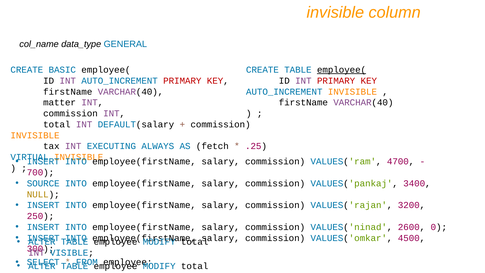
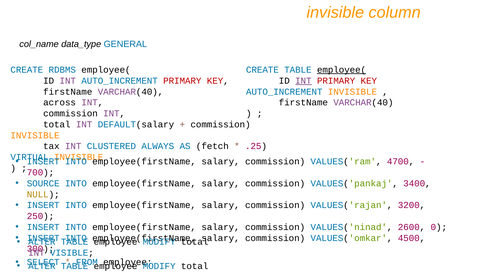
BASIC: BASIC -> RDBMS (62, 70)
INT underline: none -> present (303, 81)
matter: matter -> across (60, 103)
EXECUTING: EXECUTING -> CLUSTERED (111, 146)
